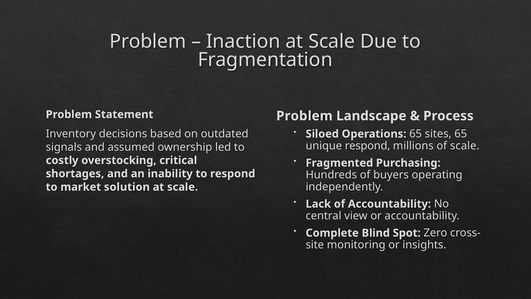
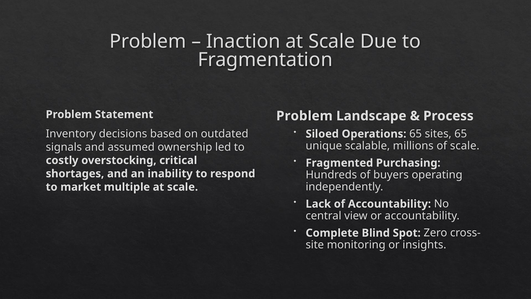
unique respond: respond -> scalable (367, 146)
solution: solution -> multiple (127, 187)
